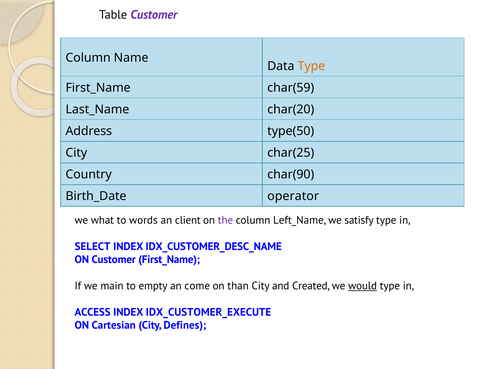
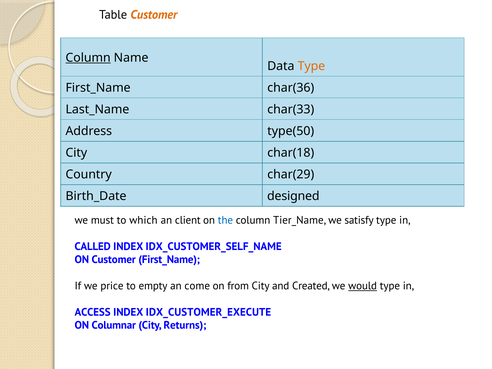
Customer colour: purple -> orange (154, 15)
Column underline: none -> present (88, 58)
char(59: char(59 -> char(36 (291, 88)
char(20: char(20 -> char(33 (291, 109)
char(25: char(25 -> char(18 (291, 153)
char(90: char(90 -> char(29 (291, 174)
operator: operator -> designed (293, 196)
what: what -> must (102, 220)
words: words -> which (143, 220)
the colour: purple -> blue (225, 220)
Left_Name: Left_Name -> Tier_Name (300, 220)
SELECT: SELECT -> CALLED (93, 247)
IDX_CUSTOMER_DESC_NAME: IDX_CUSTOMER_DESC_NAME -> IDX_CUSTOMER_SELF_NAME (214, 247)
main: main -> price (112, 286)
than: than -> from (238, 286)
Cartesian: Cartesian -> Columnar (114, 325)
Defines: Defines -> Returns (185, 325)
